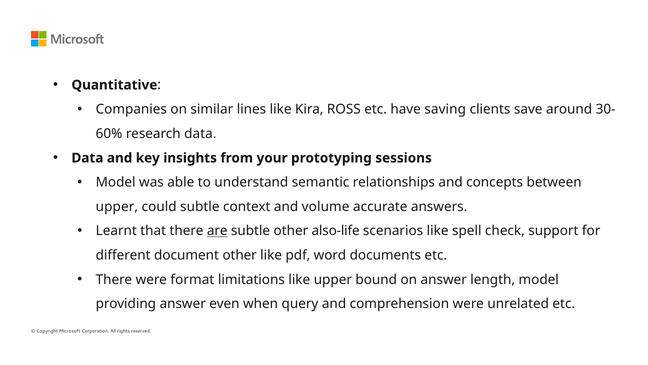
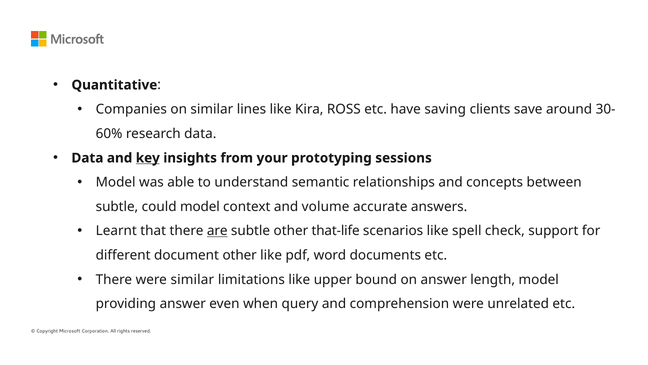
key underline: none -> present (148, 158)
upper: upper -> subtle (117, 206)
could subtle: subtle -> model (200, 206)
also-life: also-life -> that-life (336, 231)
were format: format -> similar (192, 279)
